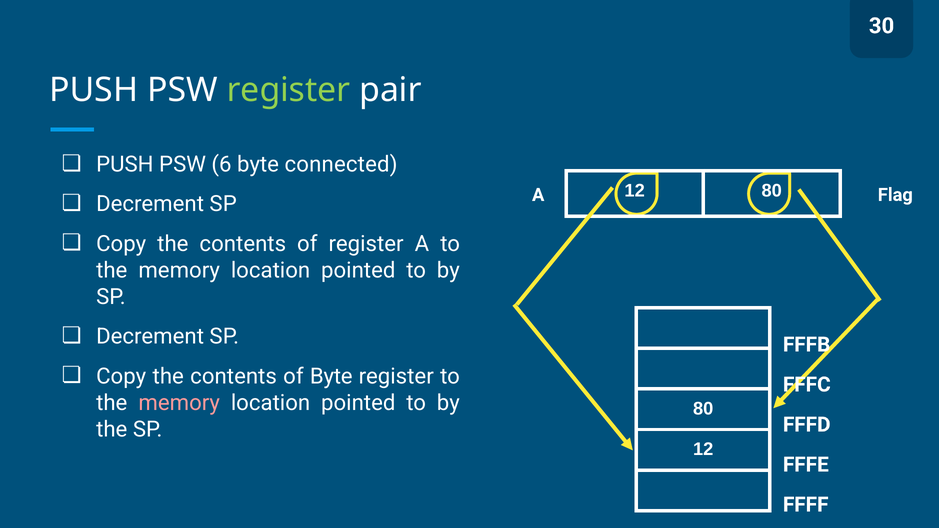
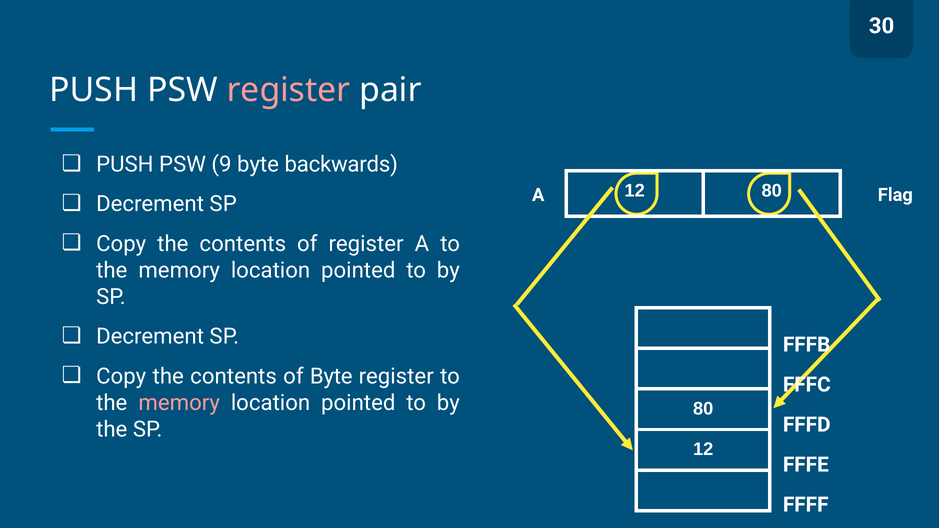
register colour: light green -> pink (288, 90)
6: 6 -> 9 (222, 165)
connected: connected -> backwards (341, 165)
